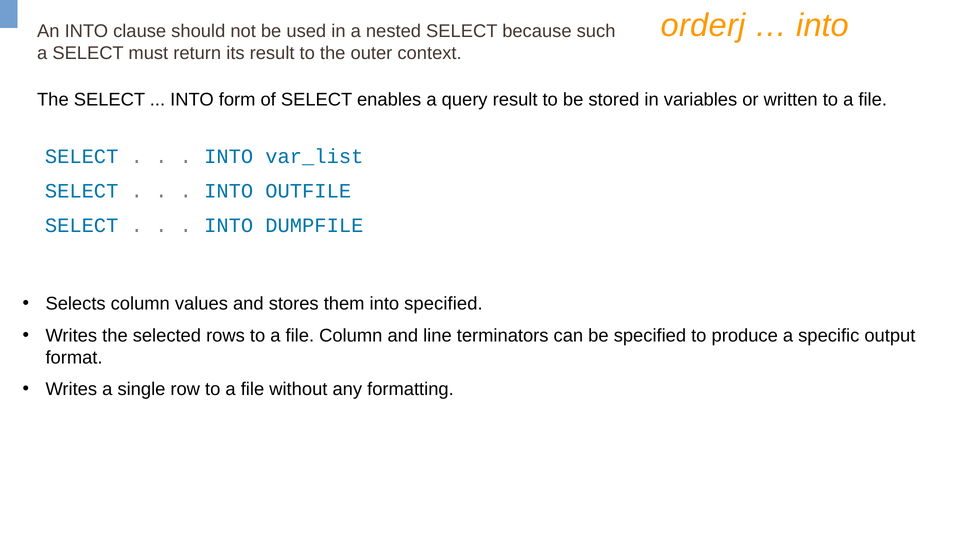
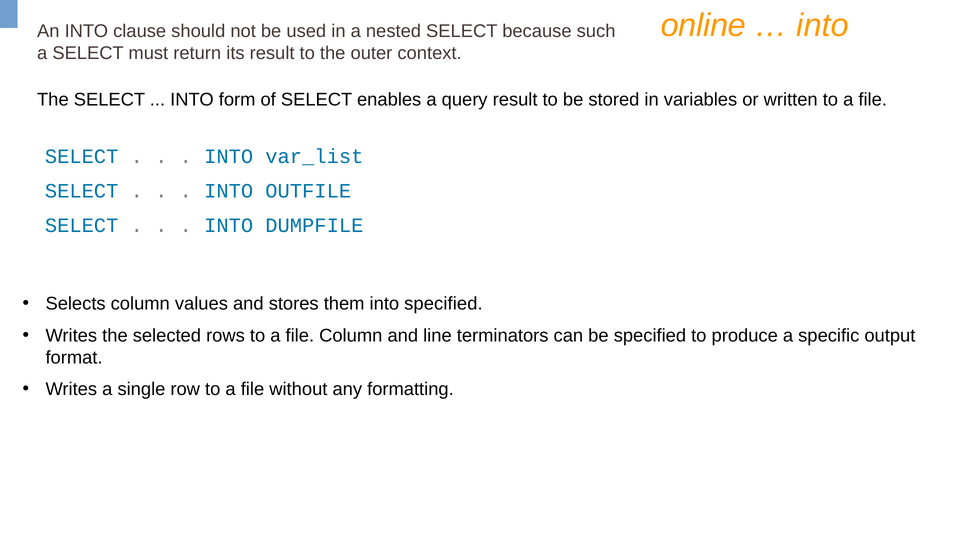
orderj: orderj -> online (703, 25)
